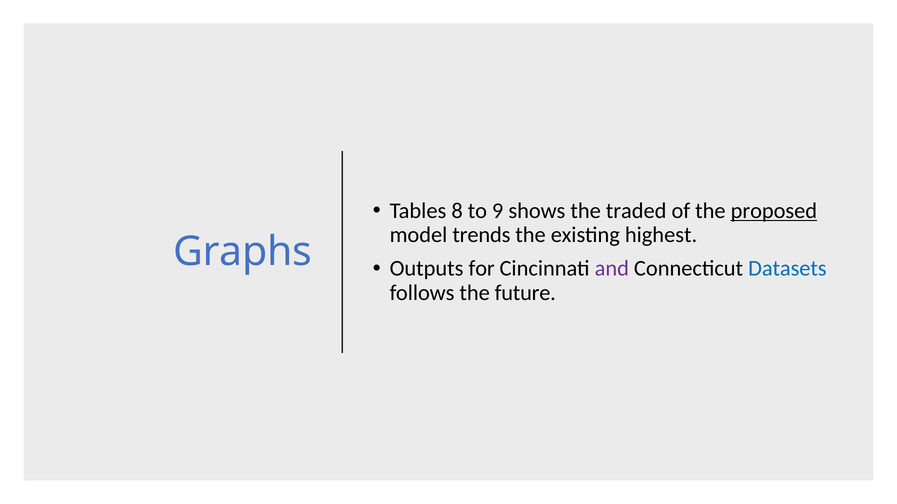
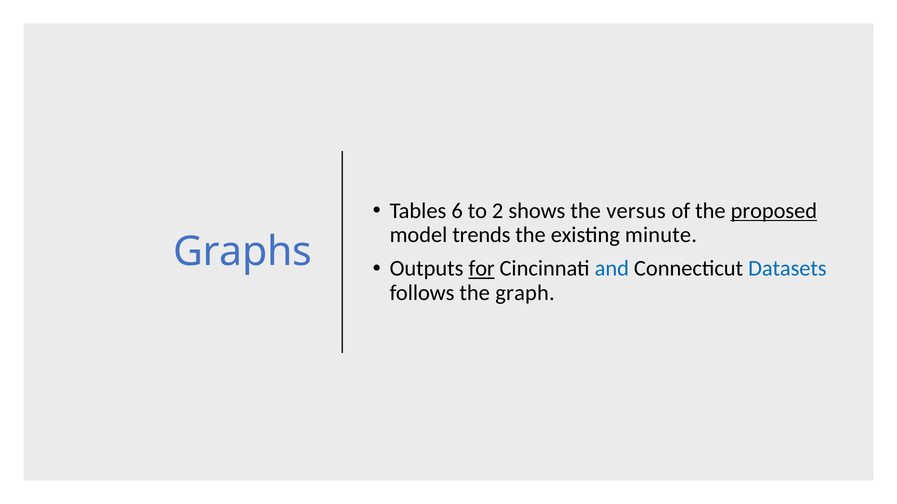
8: 8 -> 6 (457, 211)
9: 9 -> 2 (498, 211)
traded: traded -> versus (636, 211)
highest: highest -> minute (661, 235)
for underline: none -> present (482, 269)
and colour: purple -> blue (612, 269)
future: future -> graph (525, 293)
